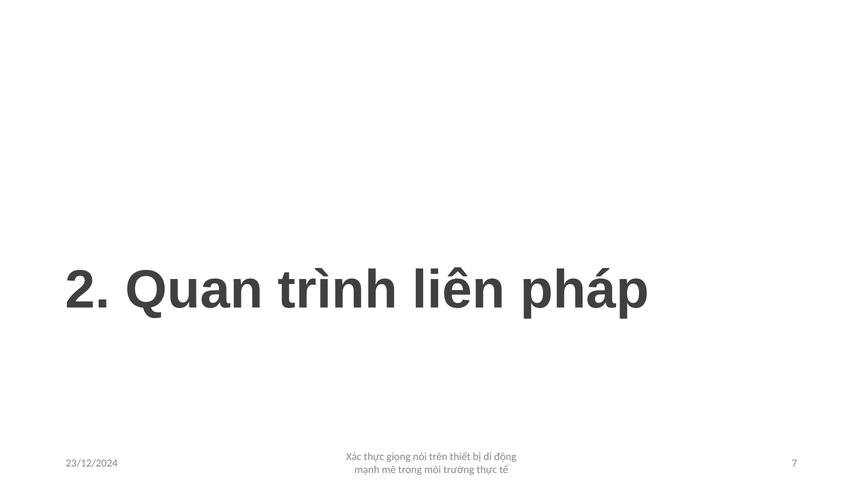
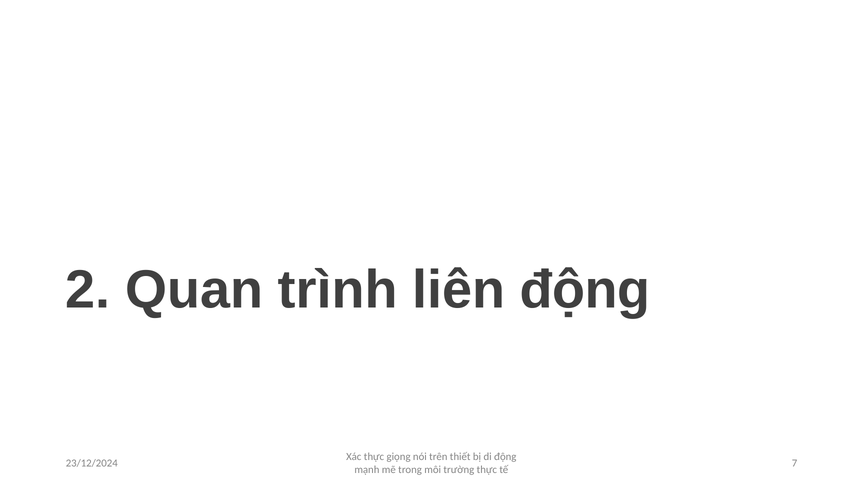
liên pháp: pháp -> động (585, 290)
